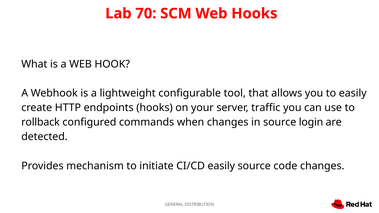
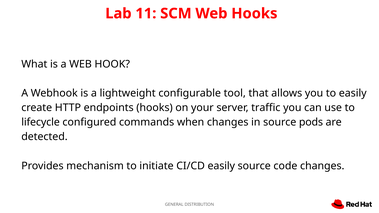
70: 70 -> 11 (146, 13)
rollback: rollback -> lifecycle (41, 122)
login: login -> pods (311, 122)
